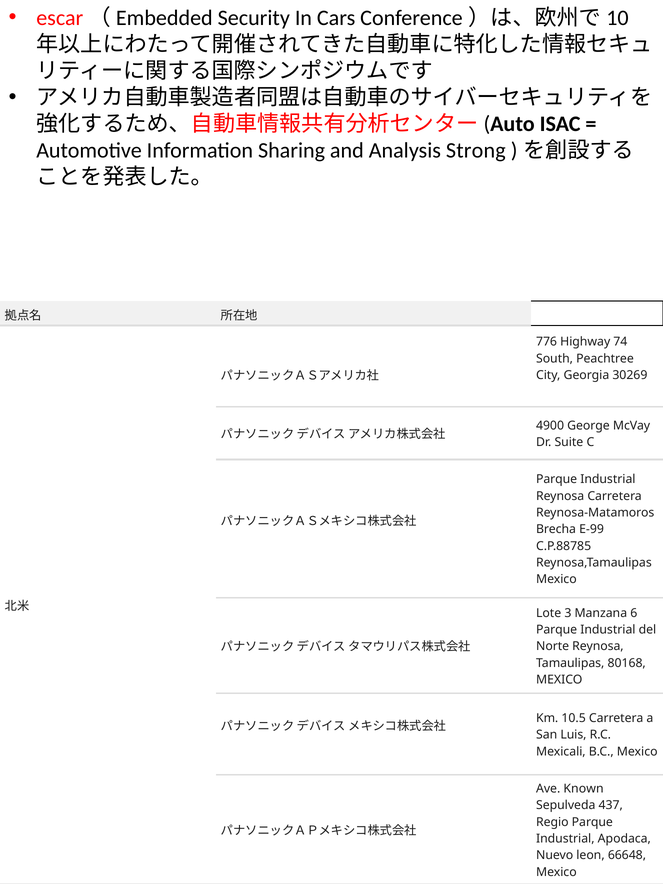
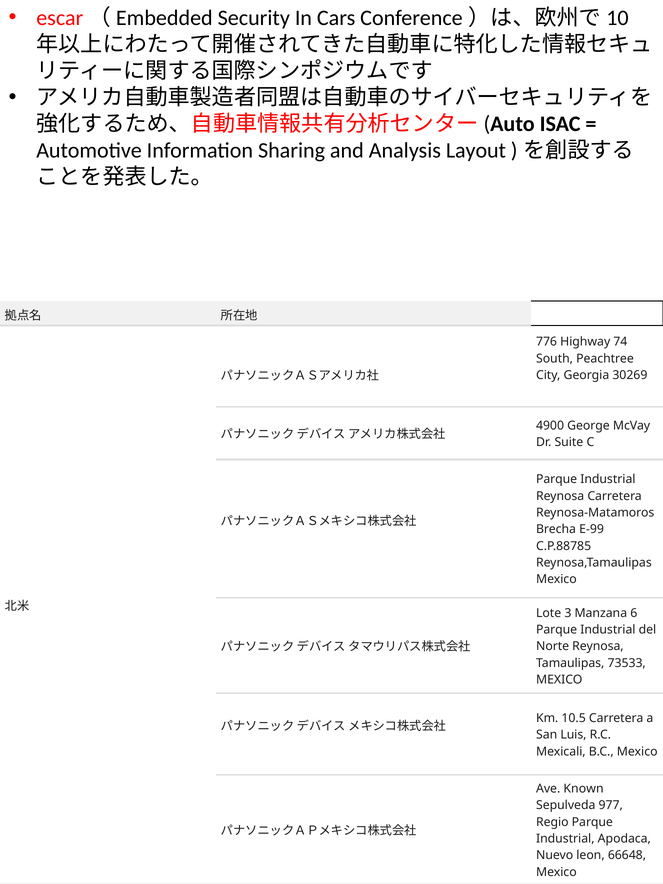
Strong: Strong -> Layout (476, 150)
80168: 80168 -> 73533 (627, 663)
437: 437 -> 977 (611, 805)
